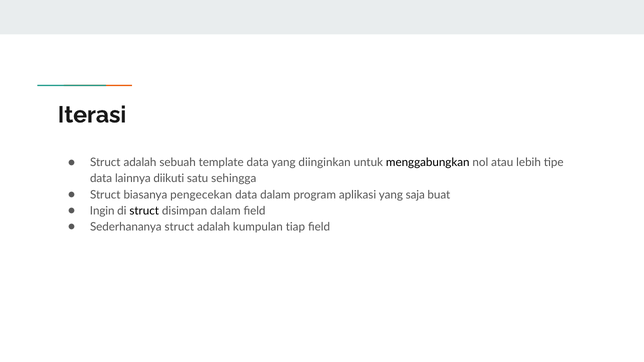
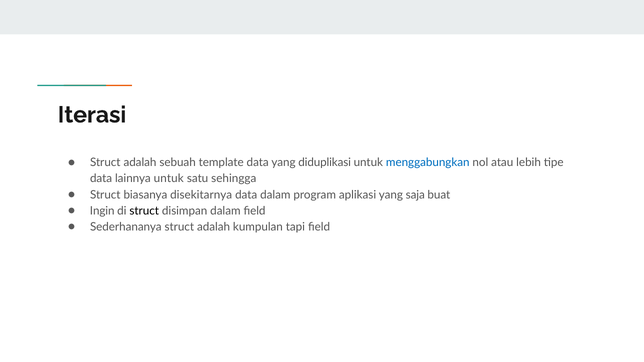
diinginkan: diinginkan -> diduplikasi (325, 163)
menggabungkan colour: black -> blue (428, 163)
lainnya diikuti: diikuti -> untuk (169, 179)
pengecekan: pengecekan -> disekitarnya (201, 195)
tiap: tiap -> tapi (295, 227)
